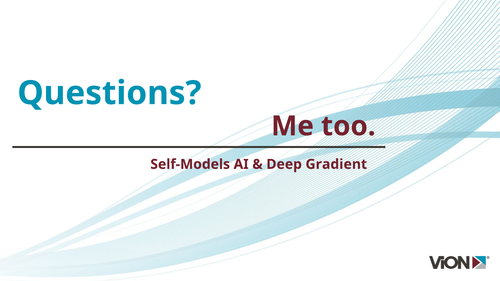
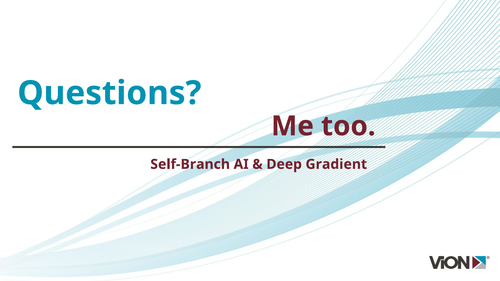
Self-Models: Self-Models -> Self-Branch (190, 164)
